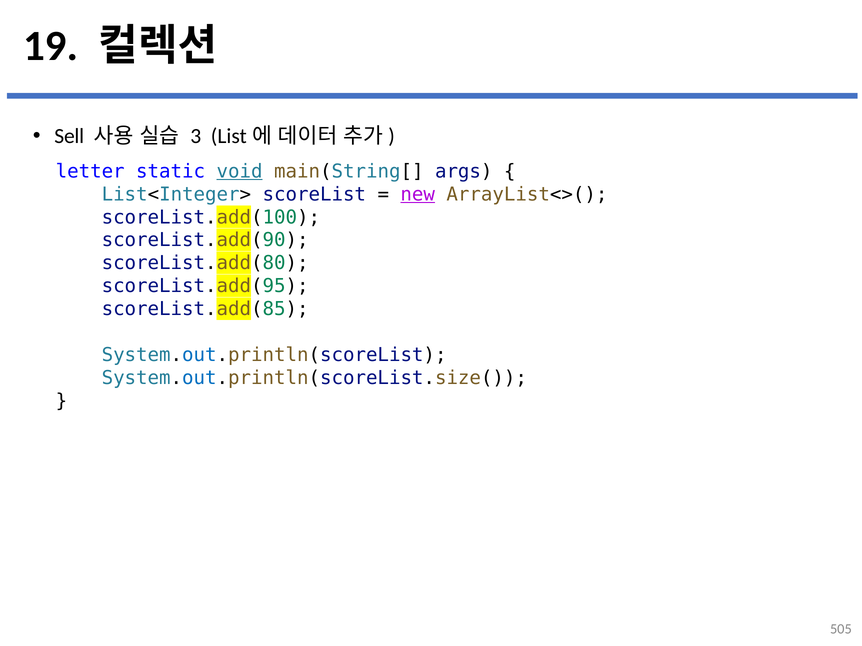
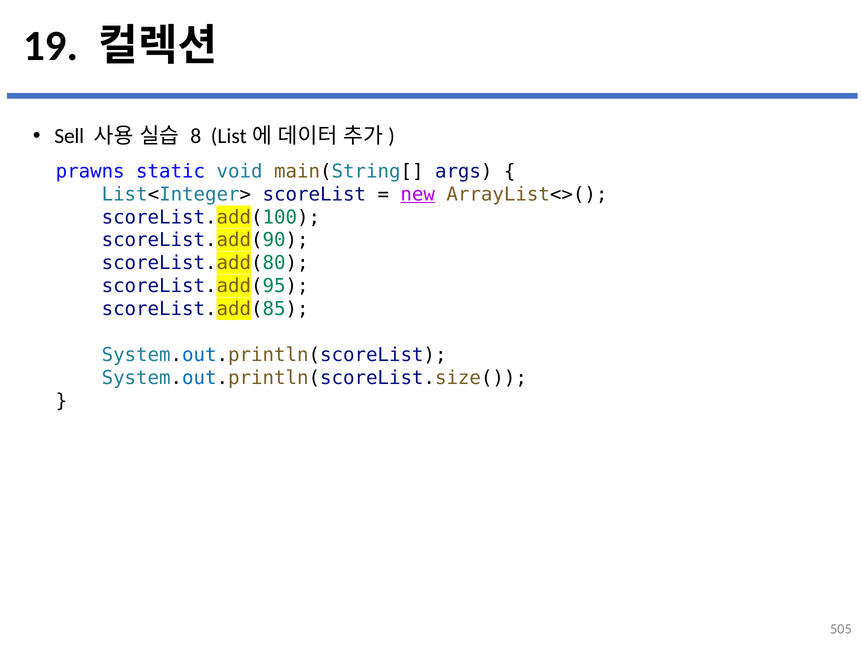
3: 3 -> 8 (196, 136)
letter: letter -> prawns (90, 171)
void underline: present -> none (240, 171)
